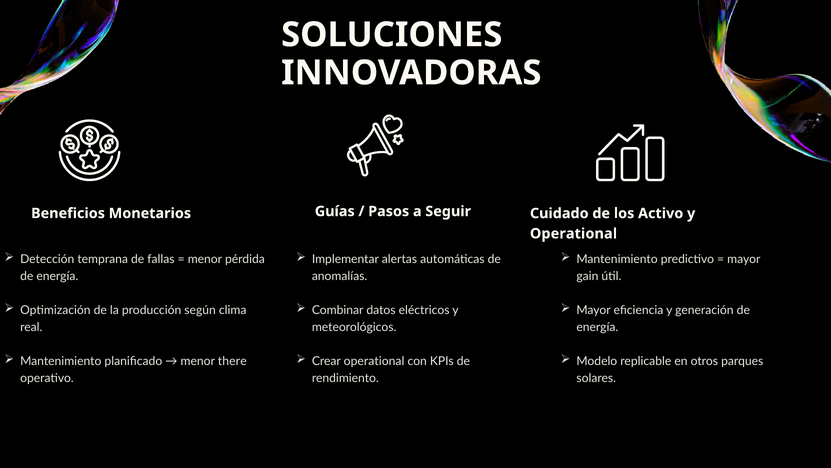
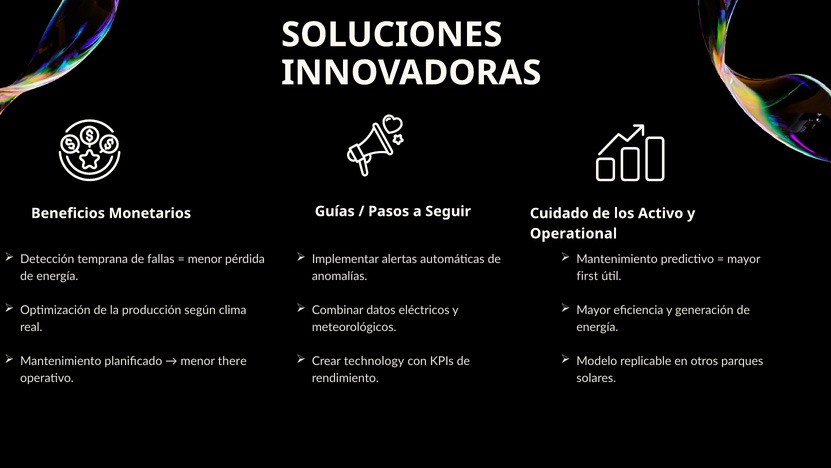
gain: gain -> first (587, 276)
Crear operational: operational -> technology (374, 361)
